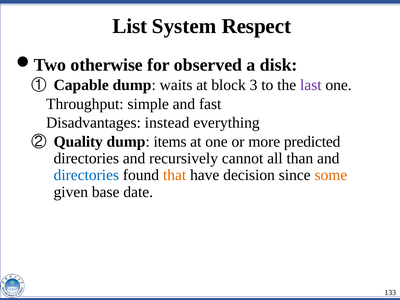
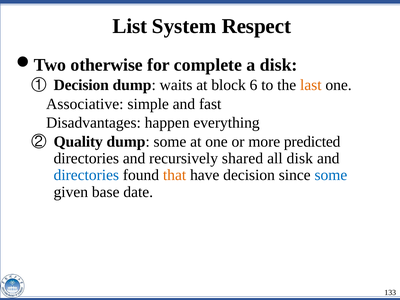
observed: observed -> complete (208, 65)
Capable: Capable -> Decision (81, 85)
3: 3 -> 6 (254, 85)
last colour: purple -> orange (311, 85)
Throughput: Throughput -> Associative (85, 104)
instead: instead -> happen (167, 123)
dump items: items -> some (170, 142)
cannot: cannot -> shared (243, 158)
all than: than -> disk (300, 158)
some colour: orange -> blue (331, 175)
